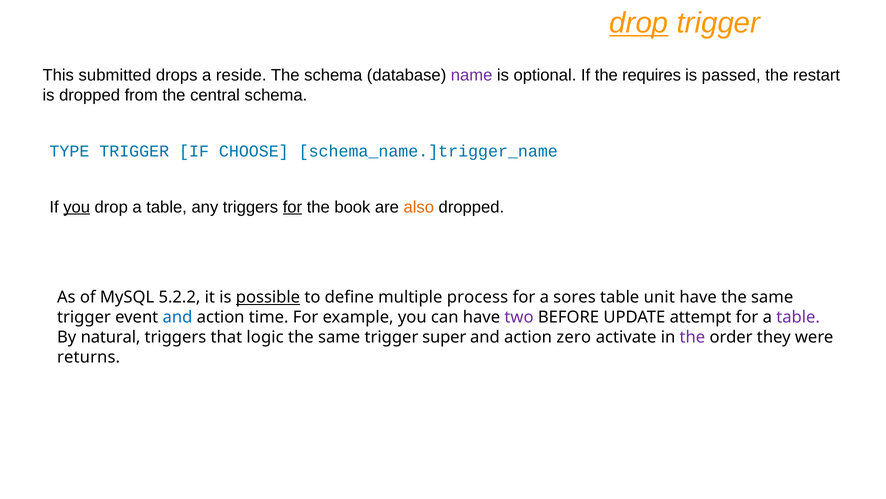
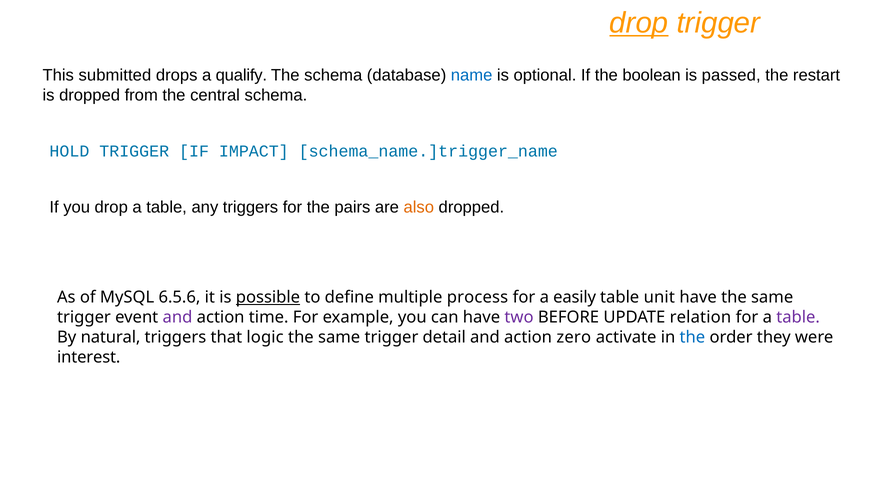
reside: reside -> qualify (241, 75)
name colour: purple -> blue (472, 75)
requires: requires -> boolean (652, 75)
TYPE: TYPE -> HOLD (69, 151)
CHOOSE: CHOOSE -> IMPACT (254, 151)
you underline: present -> none (77, 207)
for underline: present -> none (292, 207)
book: book -> pairs (352, 207)
5.2.2: 5.2.2 -> 6.5.6 (179, 297)
sores: sores -> easily (575, 297)
and colour: blue -> purple (177, 317)
attempt: attempt -> relation (700, 317)
super: super -> detail (444, 337)
the colour: purple -> blue (692, 337)
returns: returns -> interest (89, 357)
